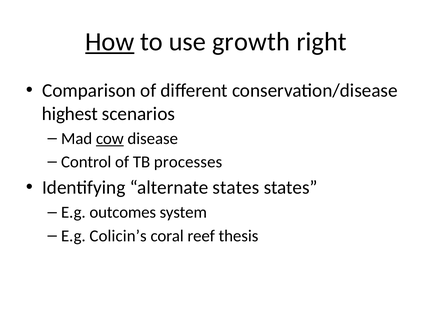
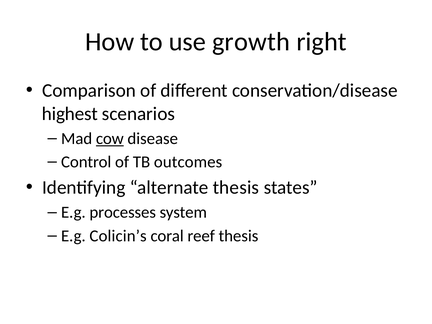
How underline: present -> none (110, 42)
processes: processes -> outcomes (188, 162)
alternate states: states -> thesis (236, 188)
outcomes: outcomes -> processes (123, 212)
